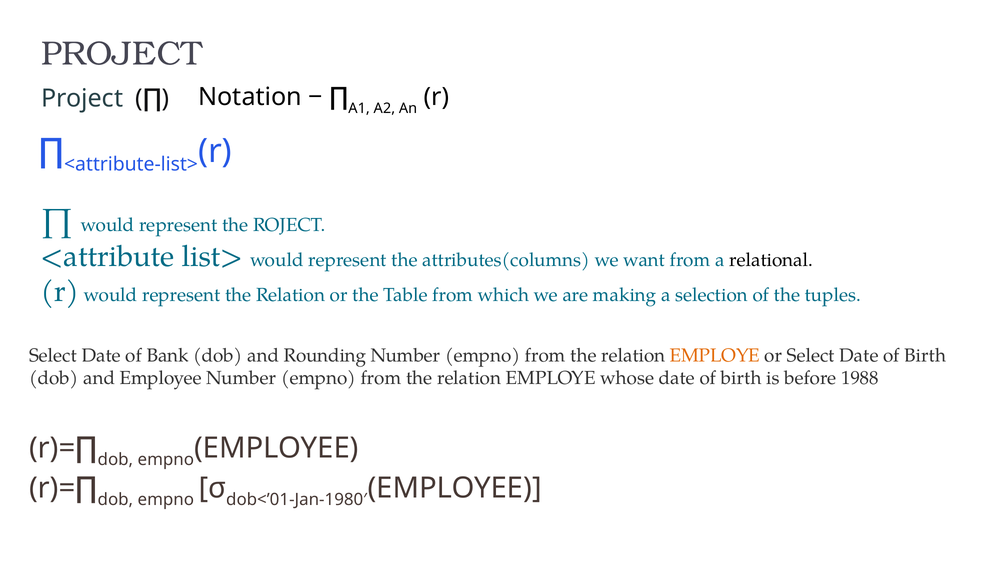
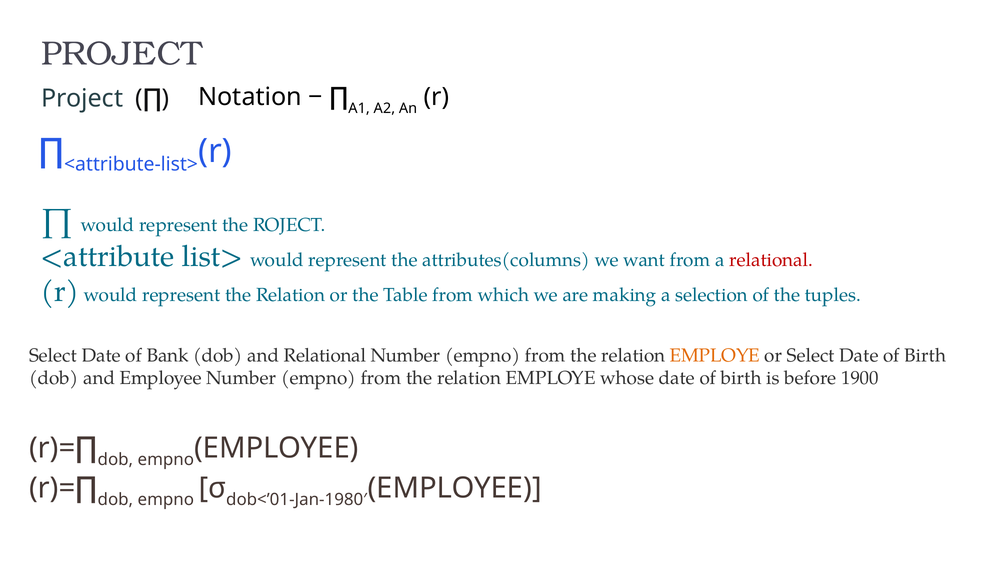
relational colour: black -> red (771, 260)
and Rounding: Rounding -> Relational (325, 355)
1988: 1988 -> 1900 (860, 378)
